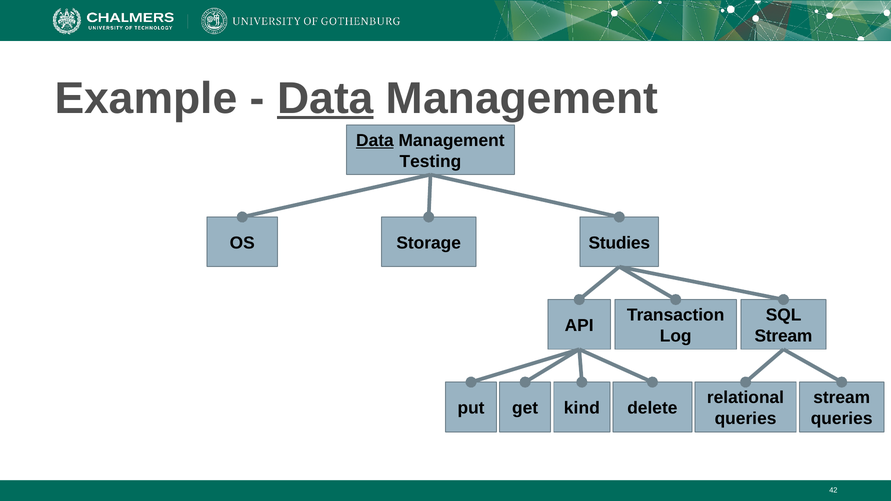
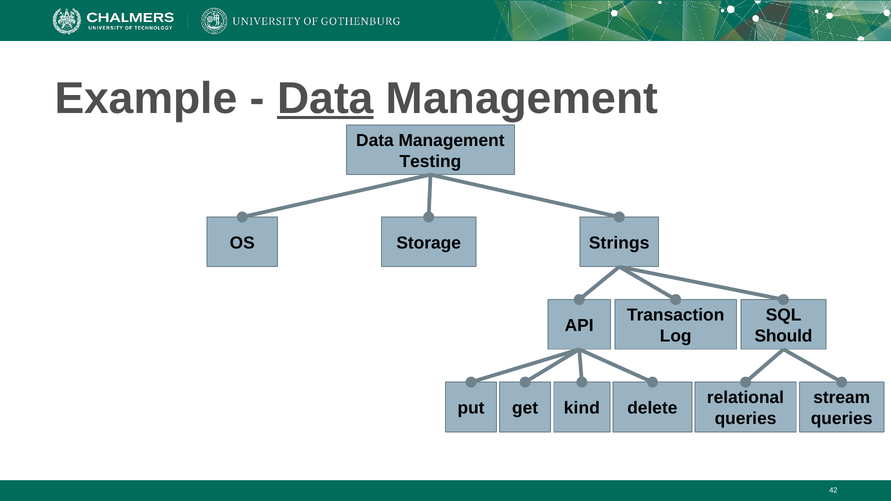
Data underline: present -> none (375, 141)
Studies: Studies -> Strings (619, 243)
Stream: Stream -> Should (783, 336)
